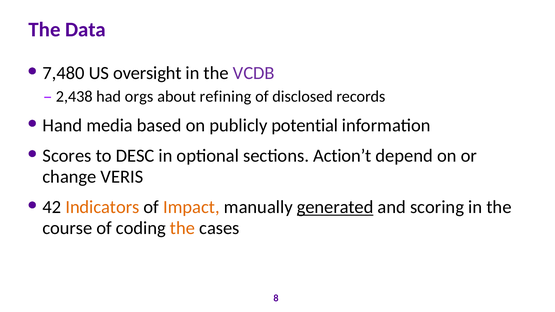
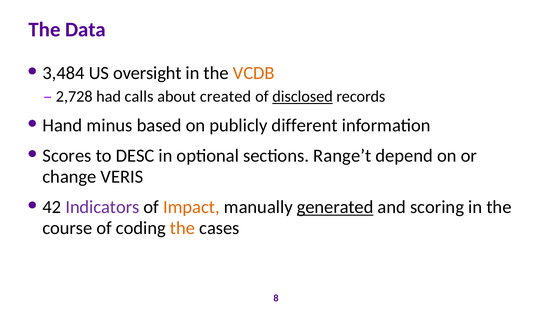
7,480: 7,480 -> 3,484 (64, 73)
VCDB colour: purple -> orange (254, 73)
2,438: 2,438 -> 2,728 (74, 97)
orgs: orgs -> calls (139, 97)
refining: refining -> created (225, 97)
disclosed underline: none -> present (303, 97)
media: media -> minus (110, 126)
potential: potential -> different (305, 126)
Action’t: Action’t -> Range’t (342, 156)
Indicators colour: orange -> purple (102, 207)
